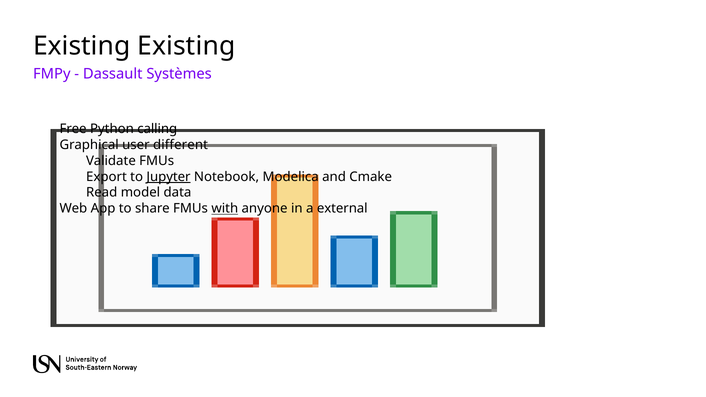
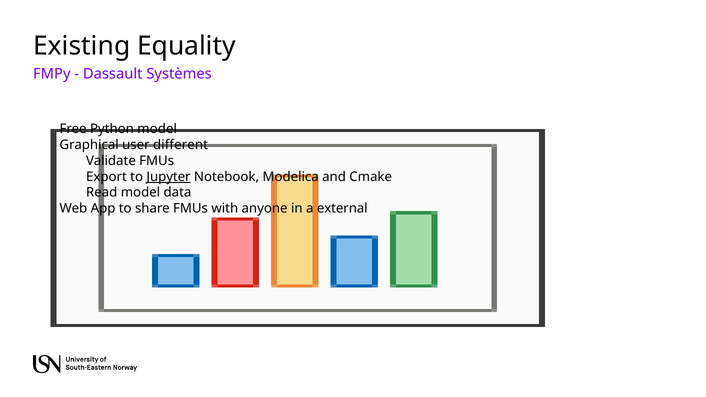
Existing Existing: Existing -> Equality (186, 46)
Python calling: calling -> model (157, 129)
with underline: present -> none (225, 209)
